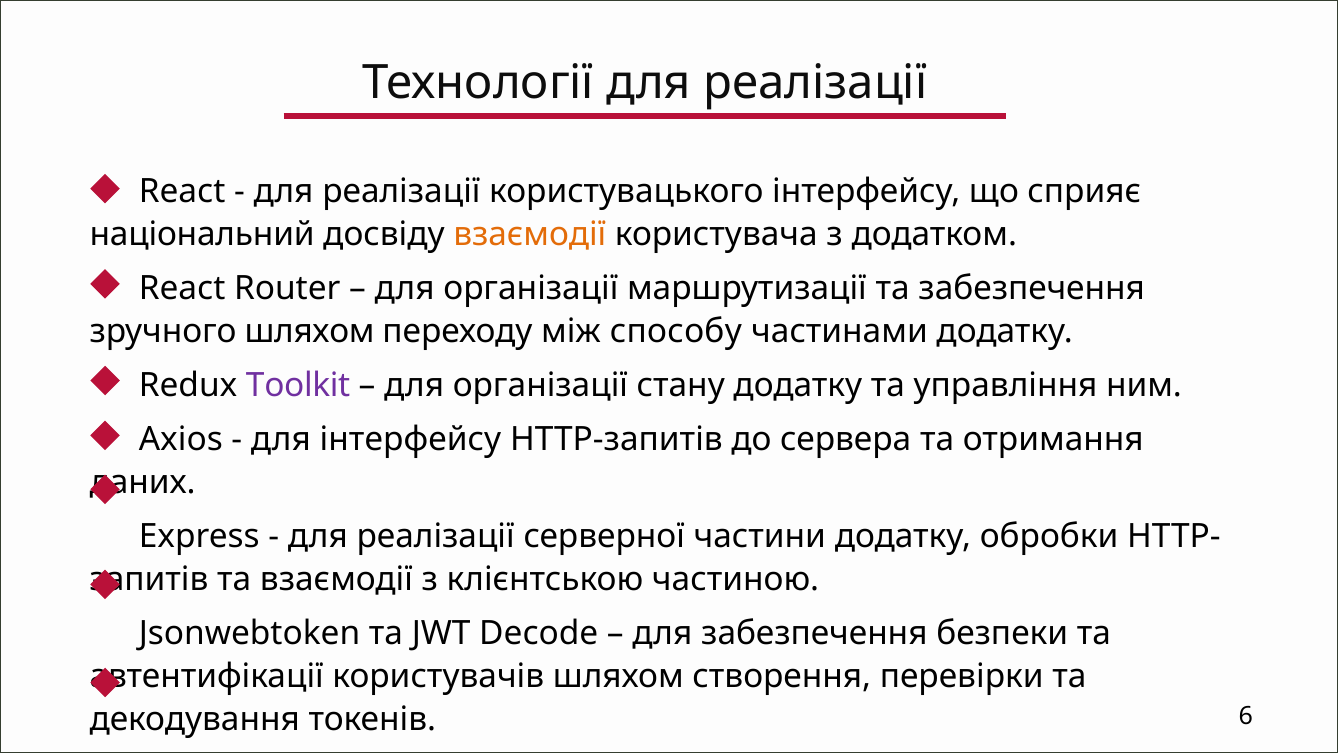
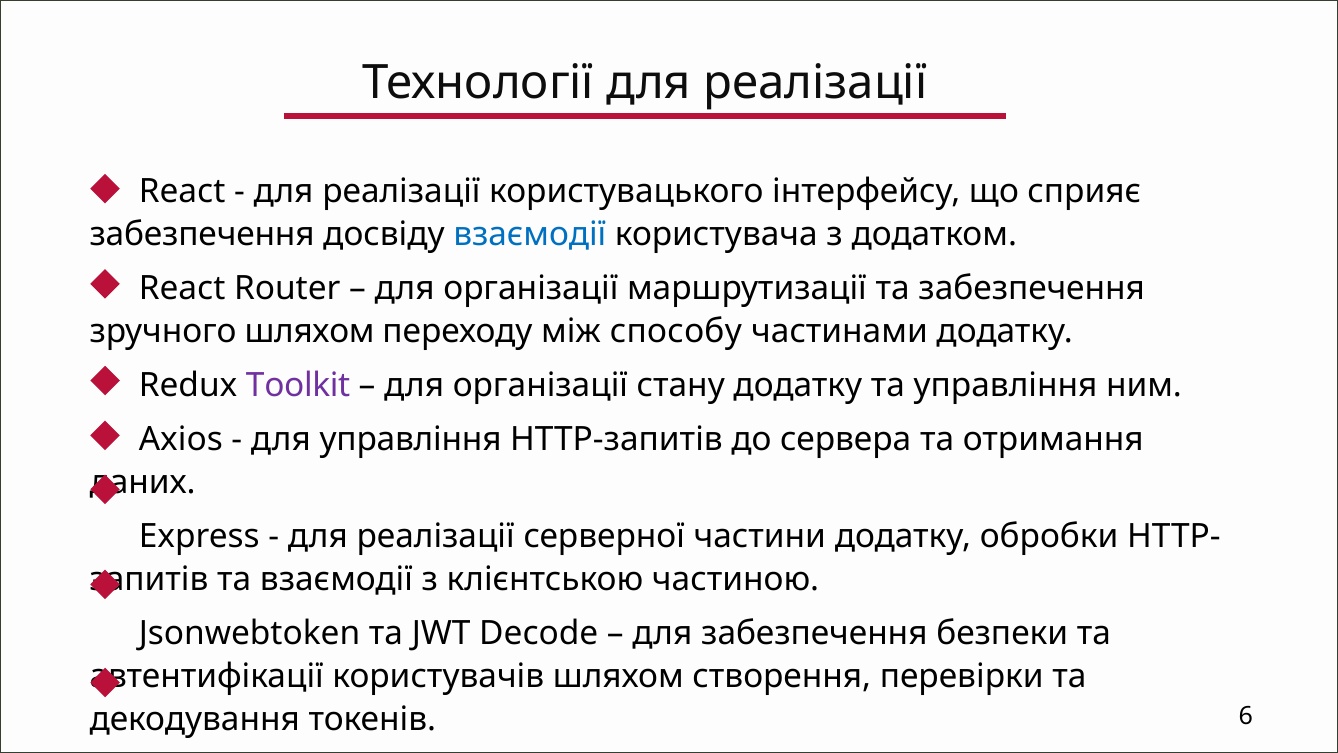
національний: національний -> забезпечення (202, 234)
взаємодії colour: orange -> blue (530, 234)
для інтерфейсу: інтерфейсу -> управління (411, 439)
